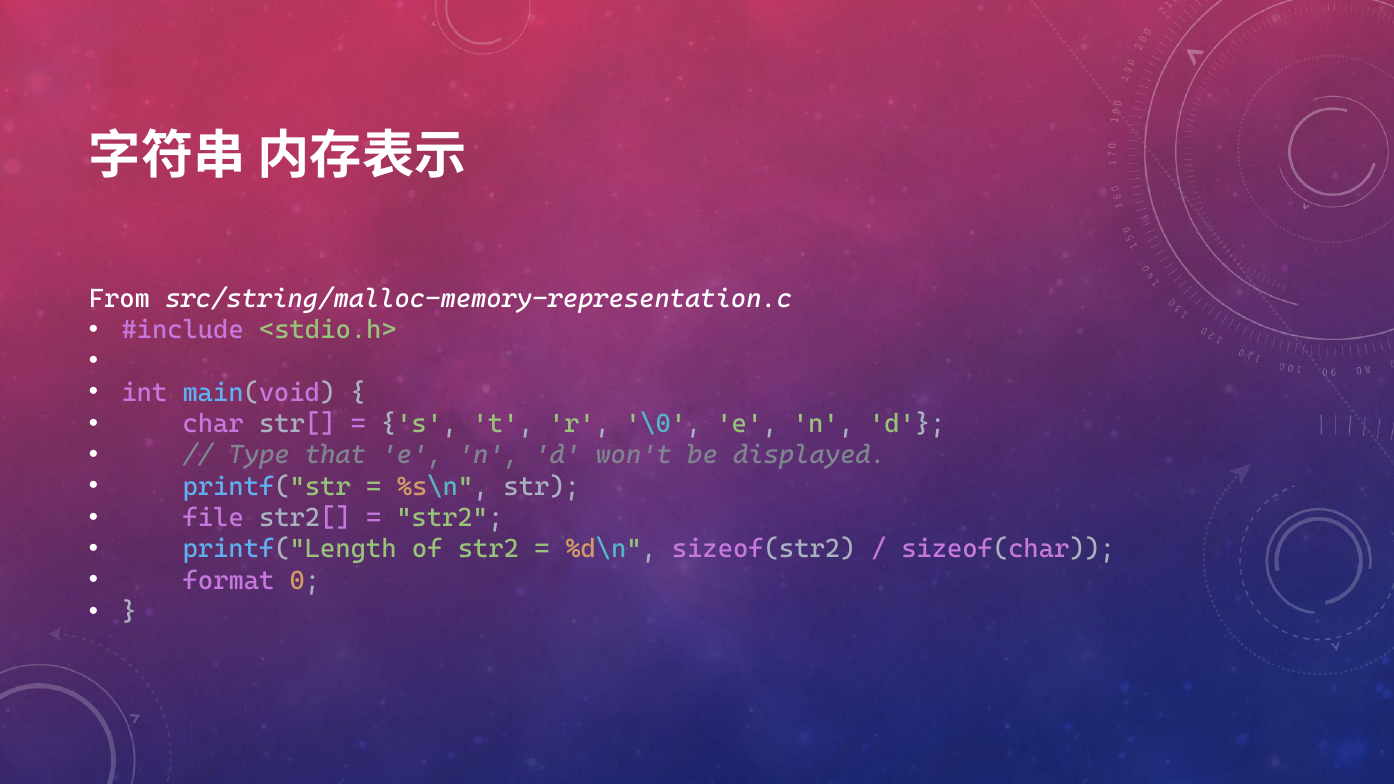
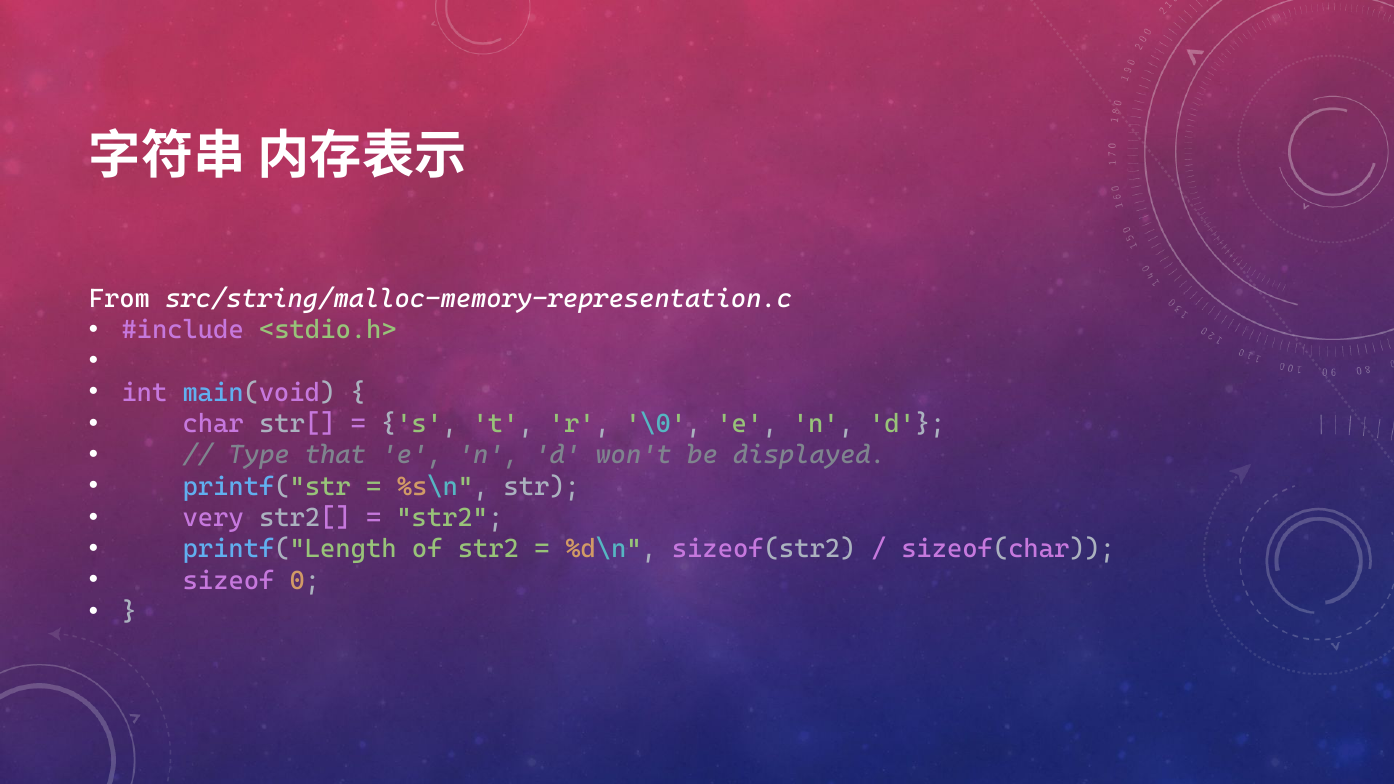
file: file -> very (213, 518)
format: format -> sizeof (229, 581)
